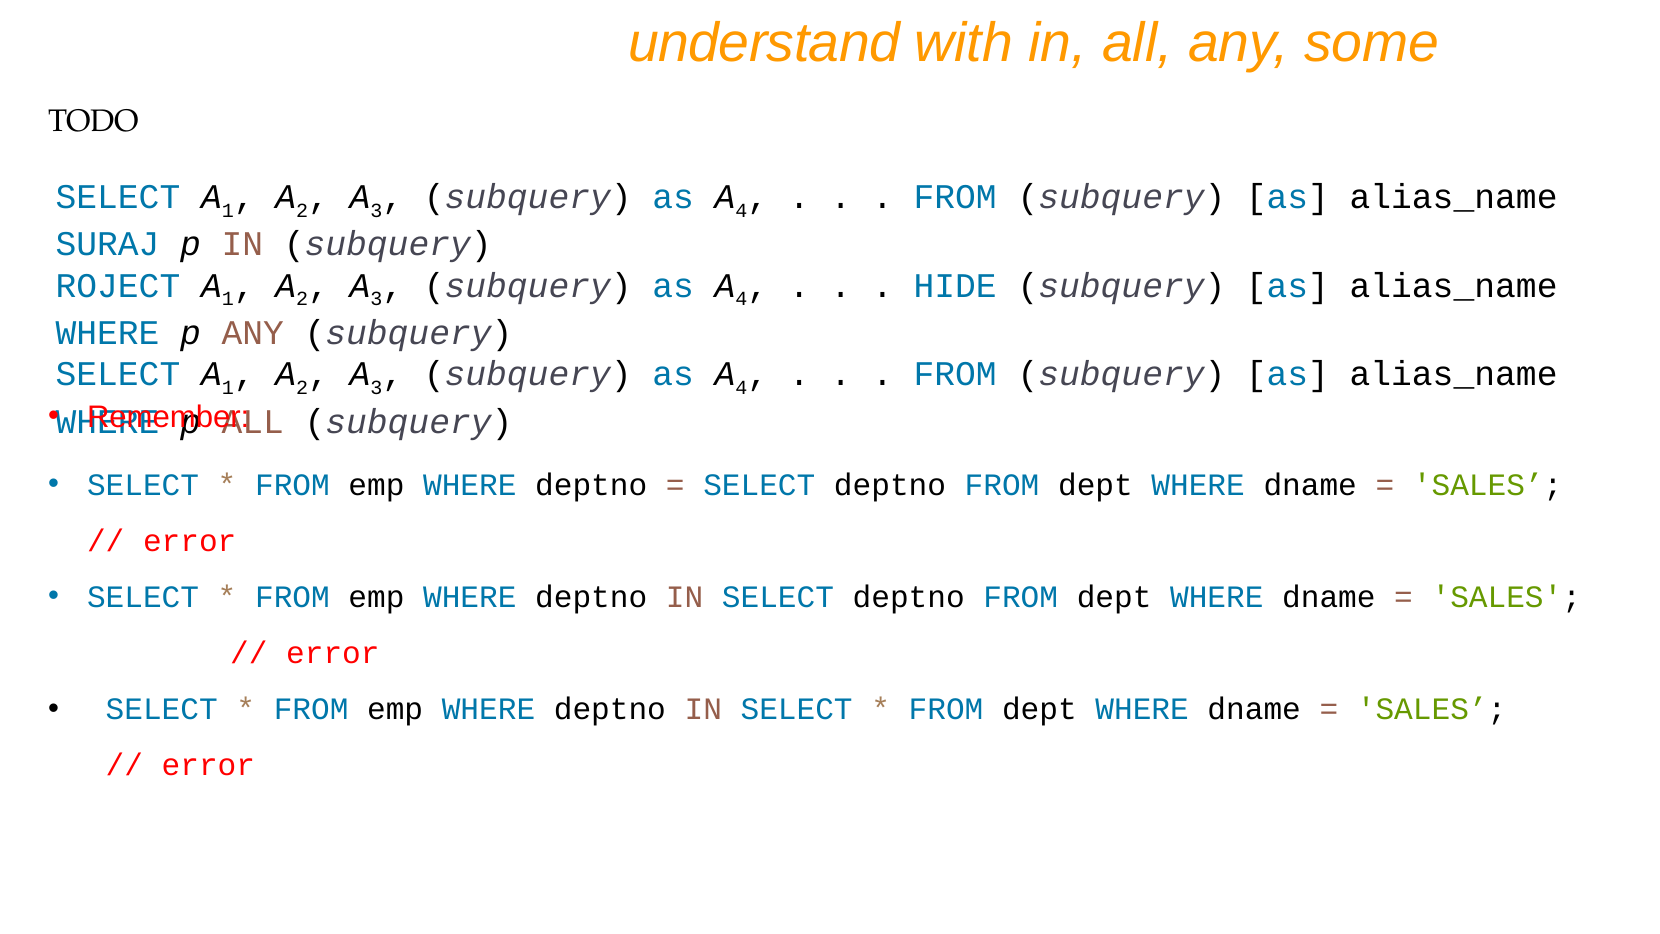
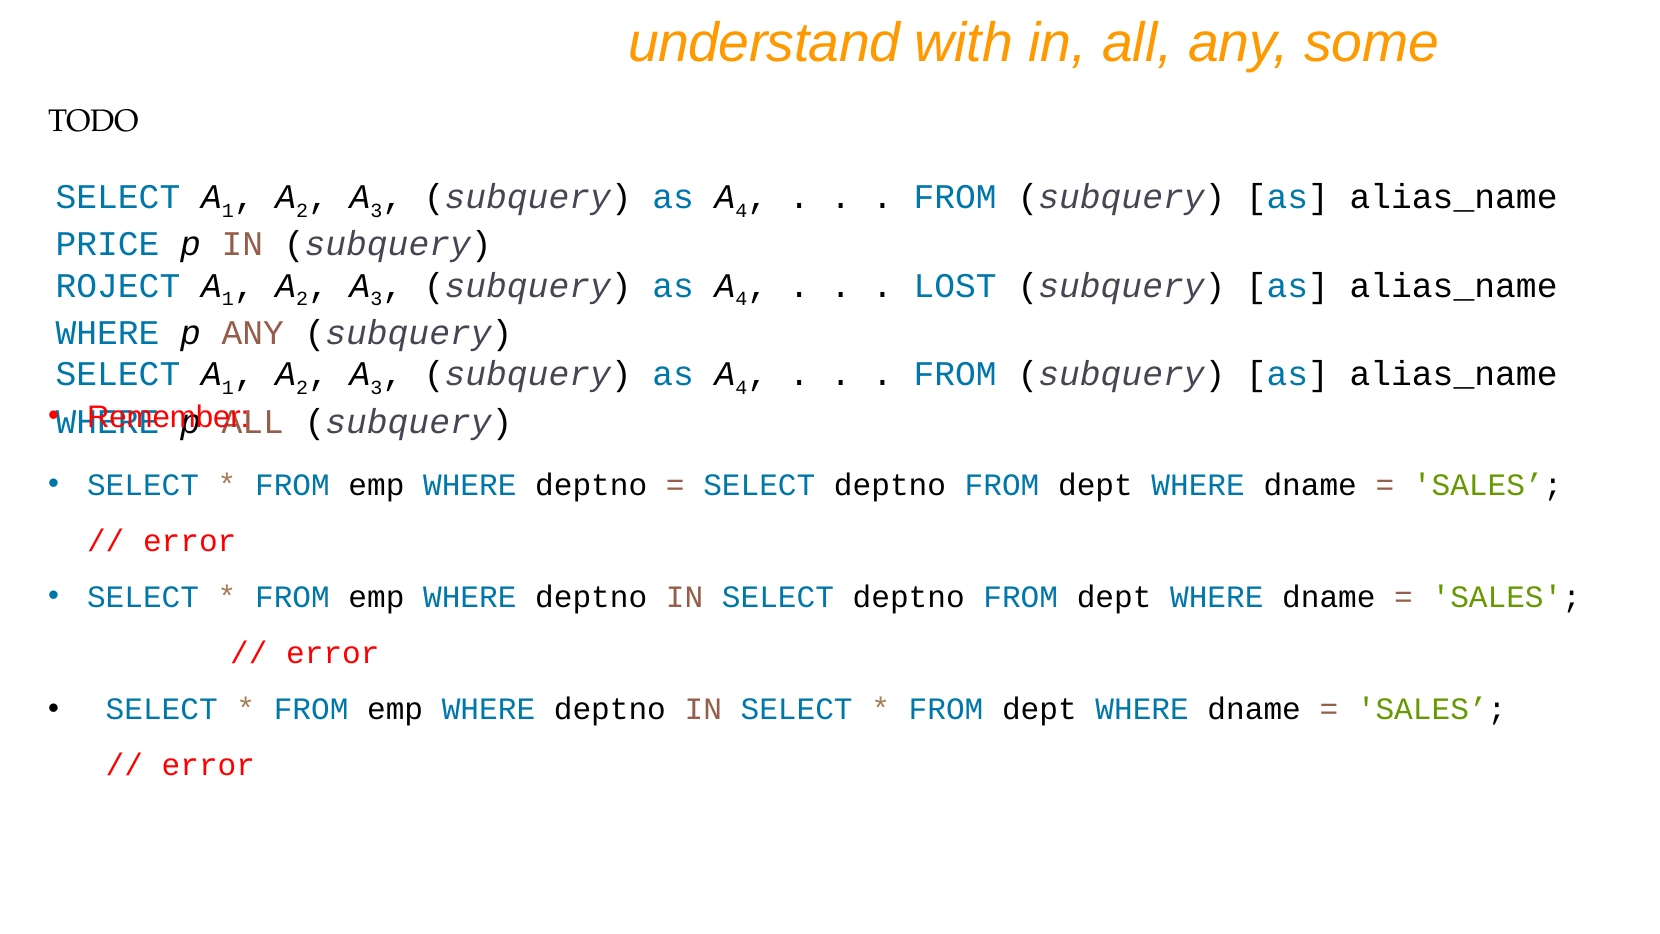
SURAJ: SURAJ -> PRICE (107, 244)
HIDE: HIDE -> LOST (955, 286)
